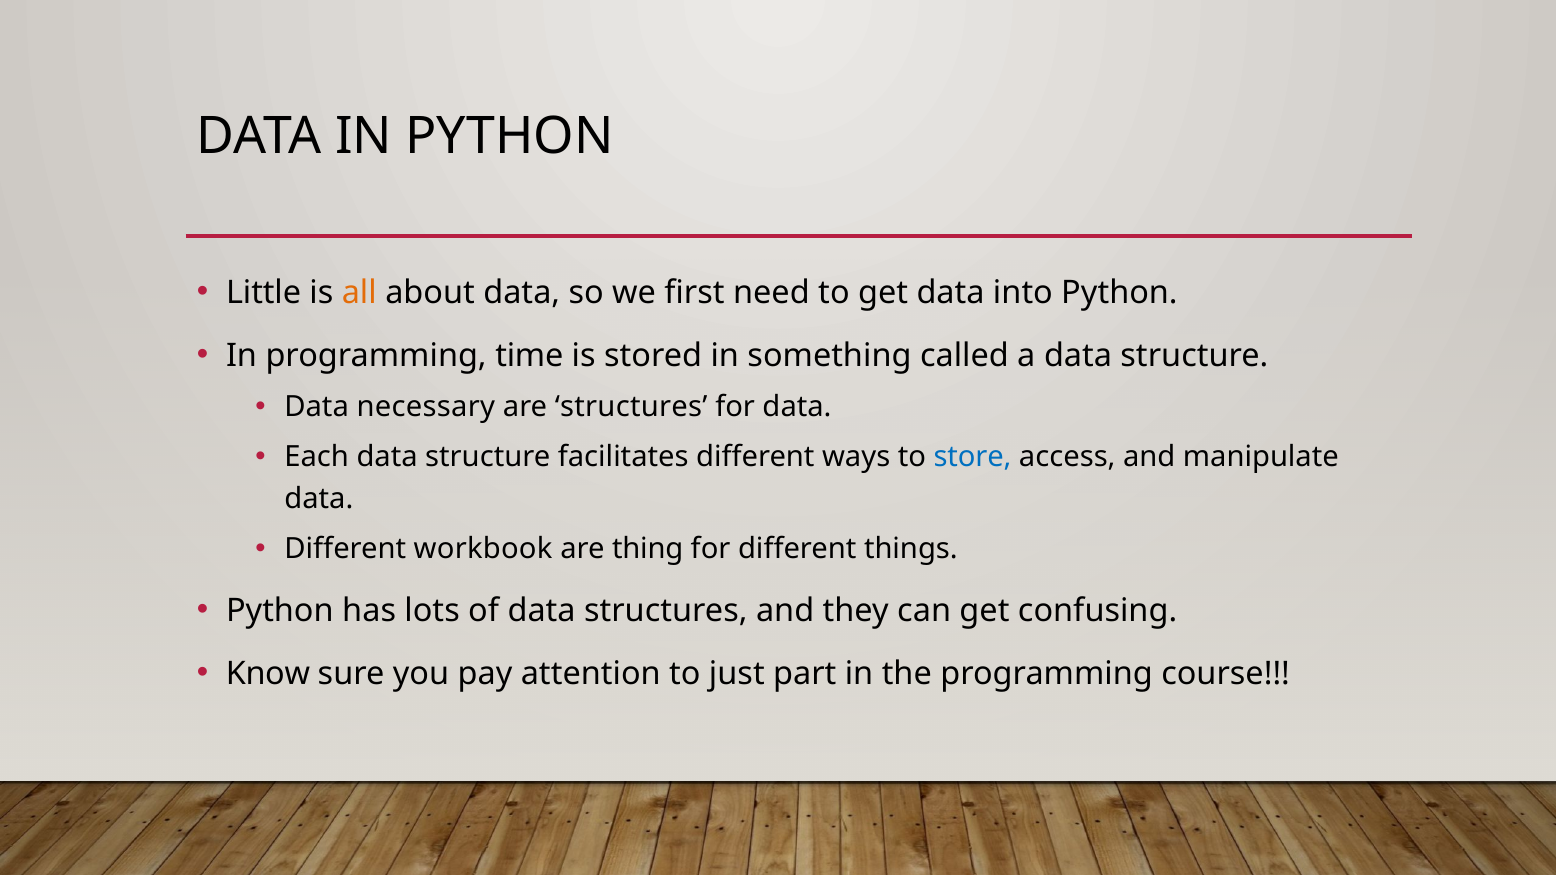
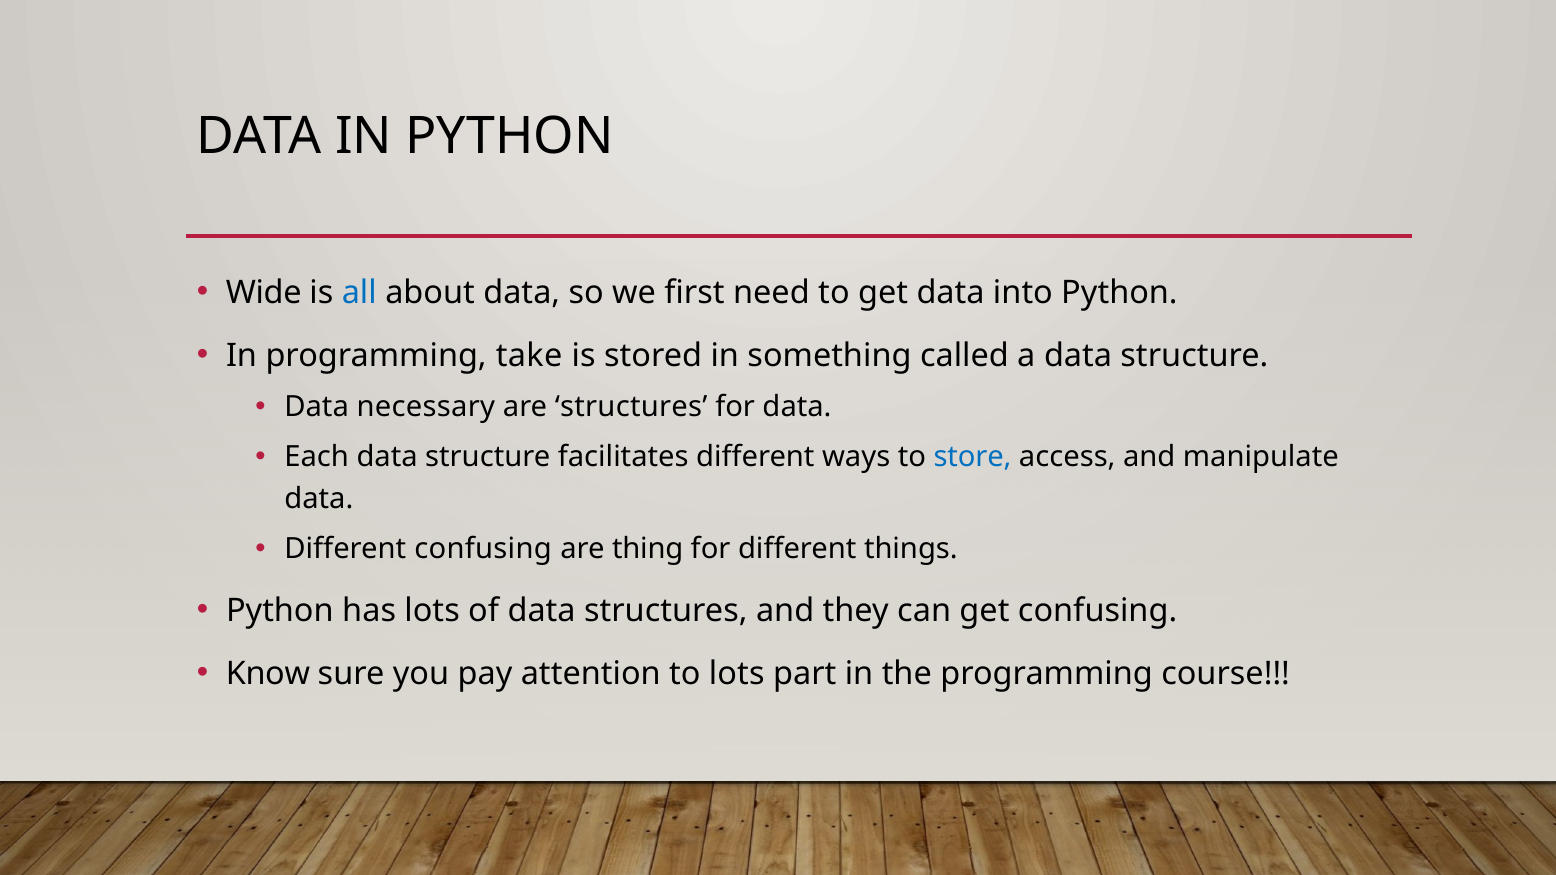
Little: Little -> Wide (264, 293)
all colour: orange -> blue (359, 293)
time: time -> take (529, 355)
Different workbook: workbook -> confusing (483, 549)
to just: just -> lots (737, 673)
